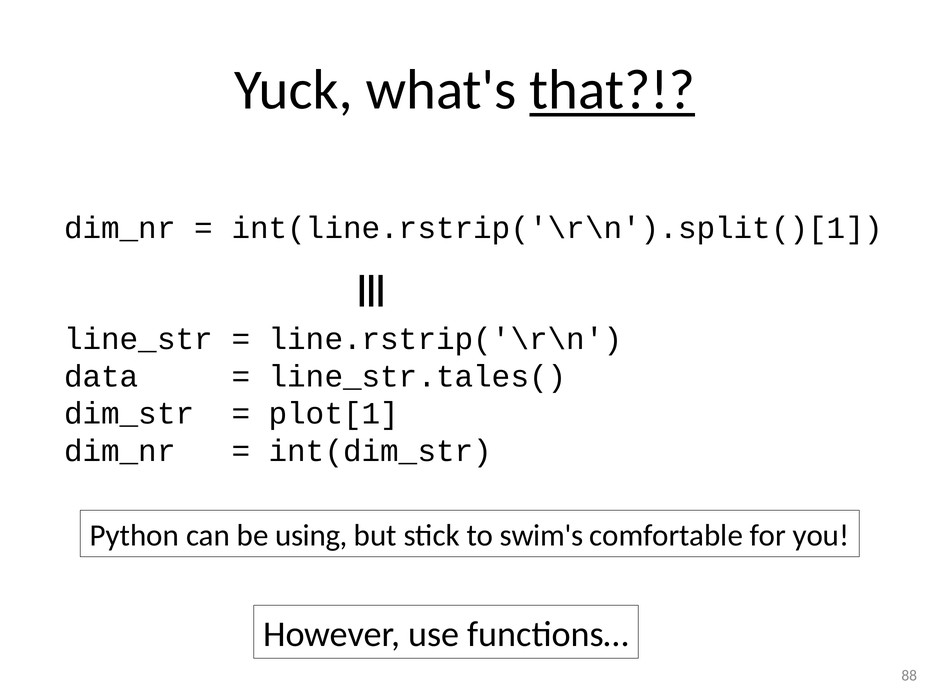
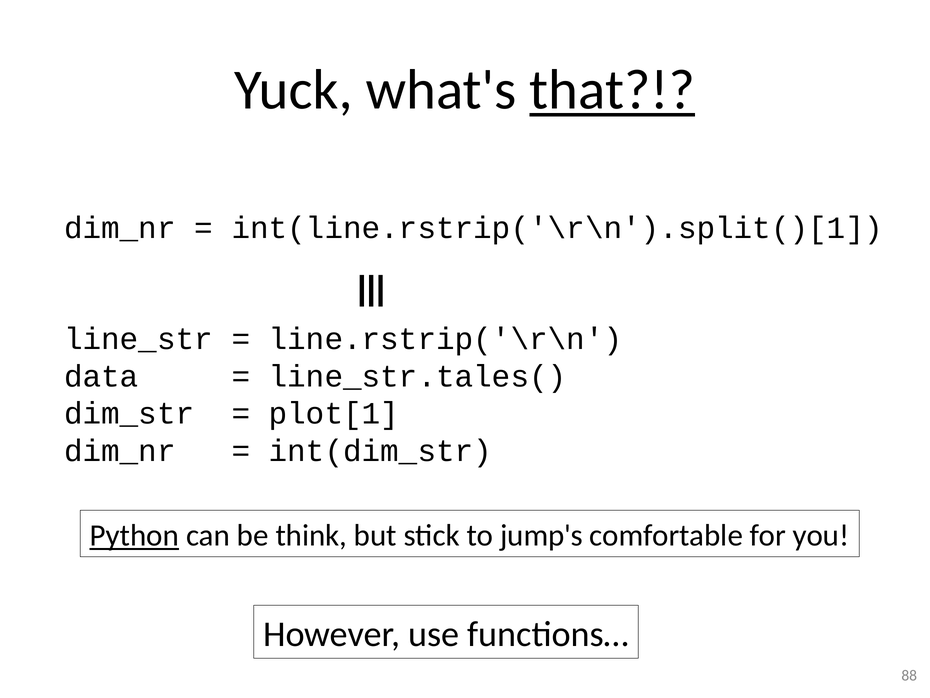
Python underline: none -> present (134, 535)
using: using -> think (311, 535)
swim's: swim's -> jump's (542, 535)
